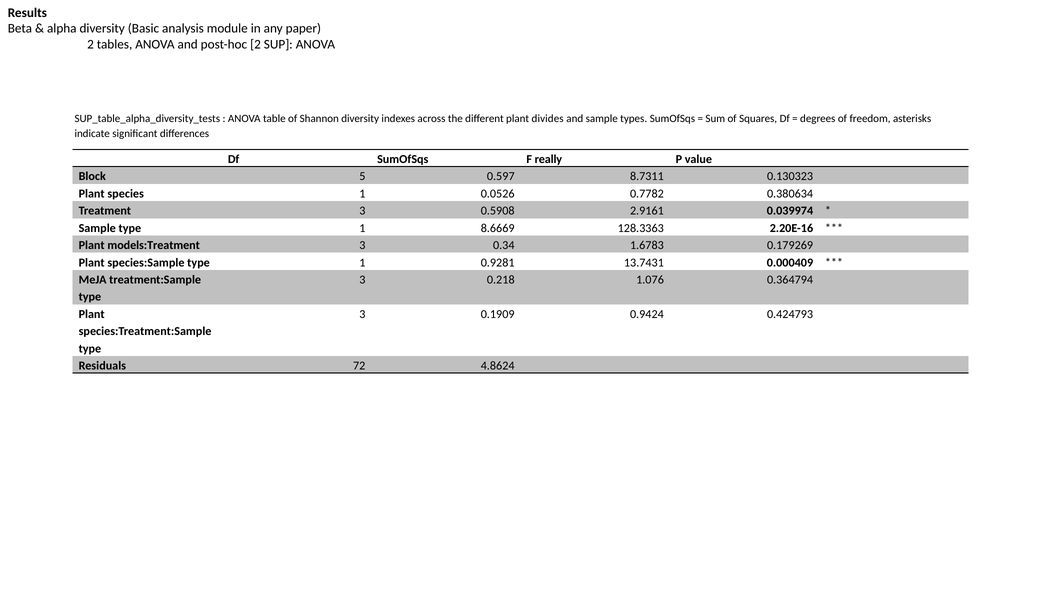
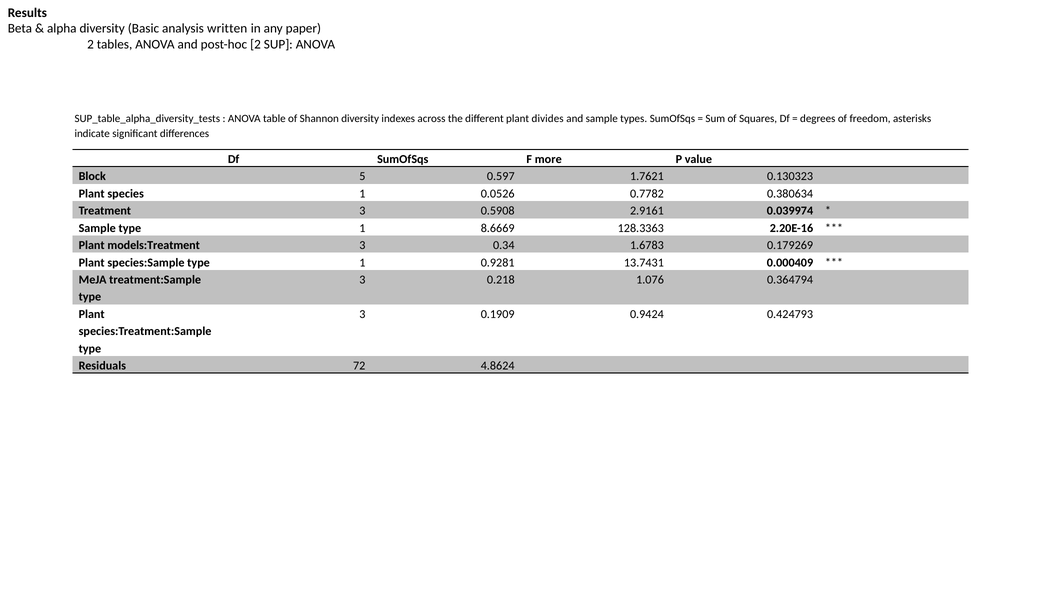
module: module -> written (227, 29)
really: really -> more (548, 159)
8.7311: 8.7311 -> 1.7621 (647, 177)
